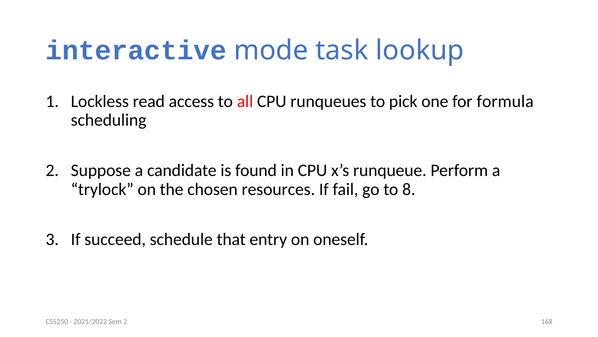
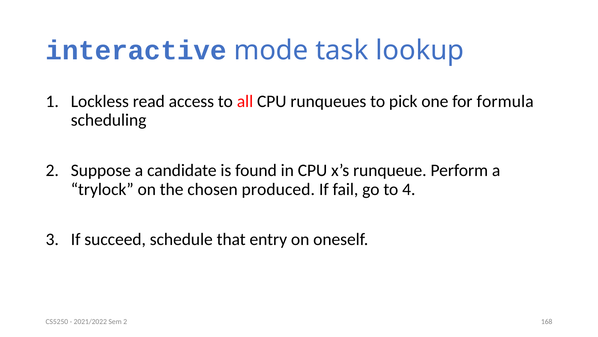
resources: resources -> produced (278, 189)
8: 8 -> 4 (409, 189)
